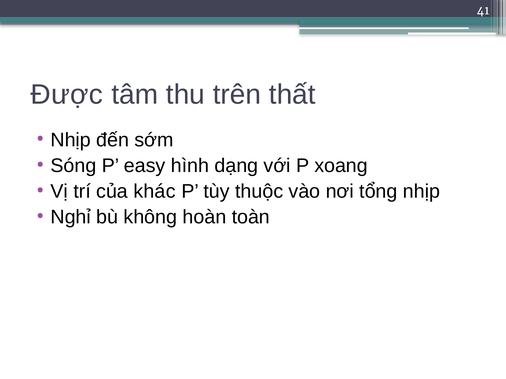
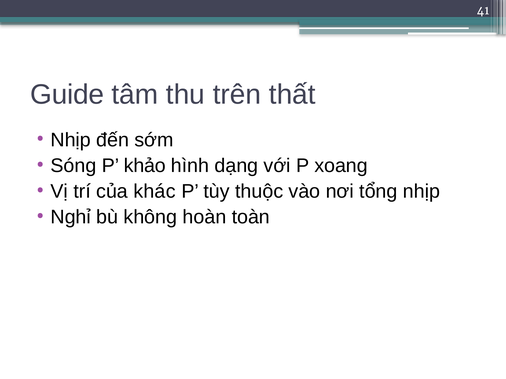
Được: Được -> Guide (67, 95)
easy: easy -> khảo (145, 166)
